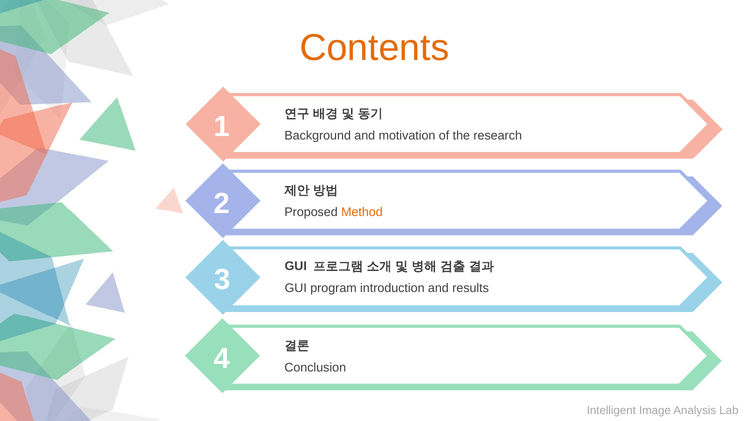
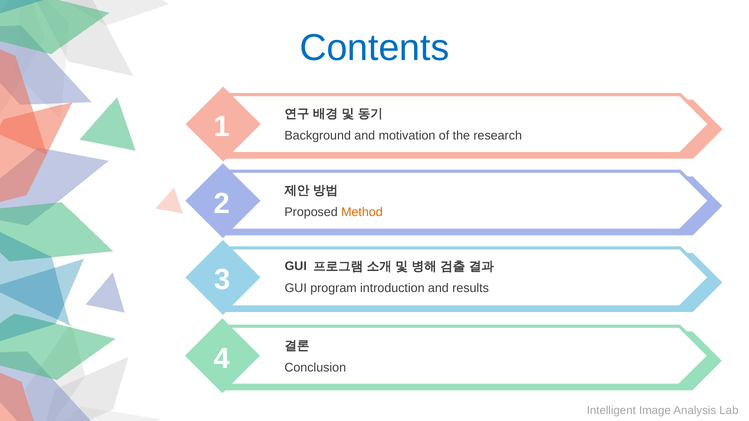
Contents colour: orange -> blue (374, 48)
